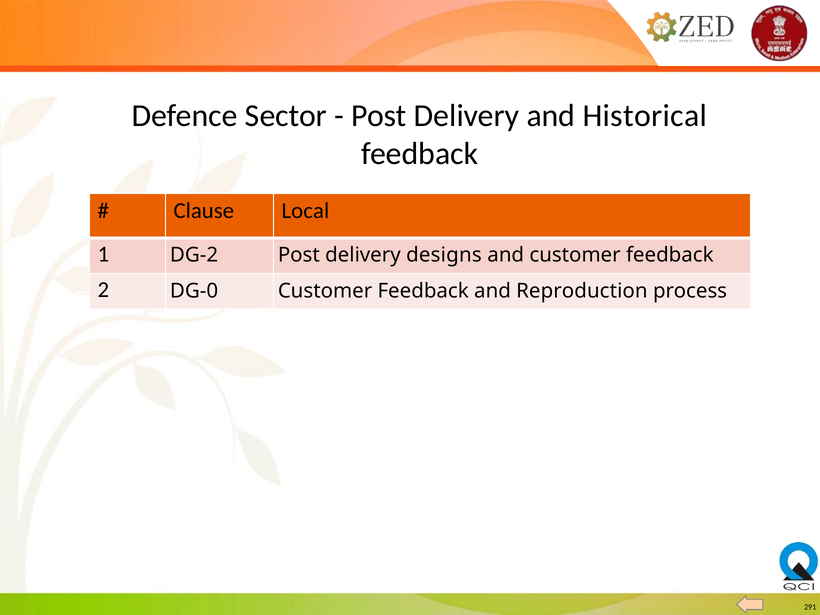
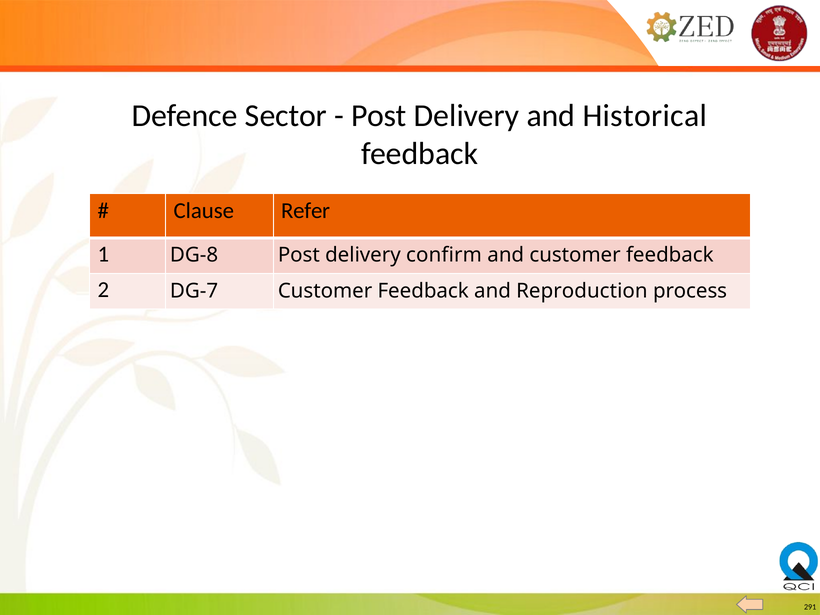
Local: Local -> Refer (306, 211)
DG-2: DG-2 -> DG-8 (194, 255)
designs: designs -> confirm (444, 255)
DG-0: DG-0 -> DG-7 (194, 291)
